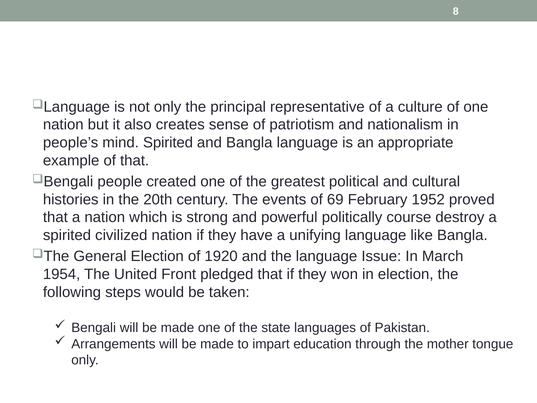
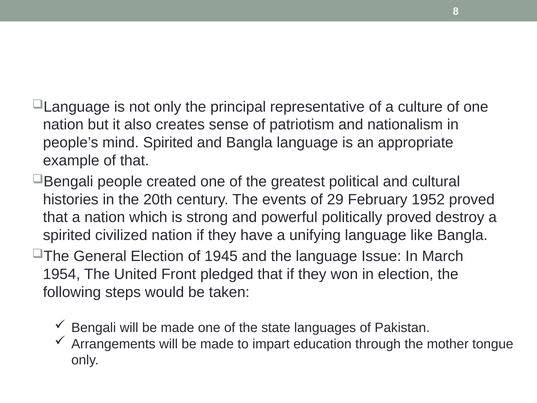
69: 69 -> 29 (335, 199)
politically course: course -> proved (409, 217)
1920: 1920 -> 1945 (221, 256)
